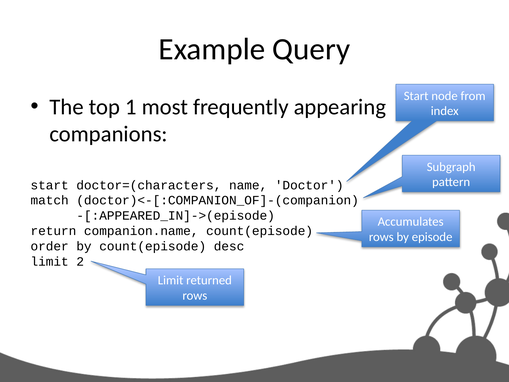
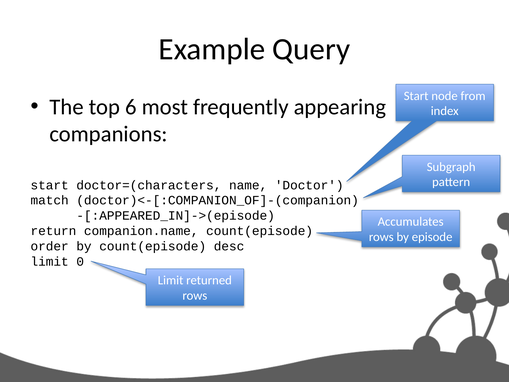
1: 1 -> 6 (131, 107)
2: 2 -> 0 (80, 261)
